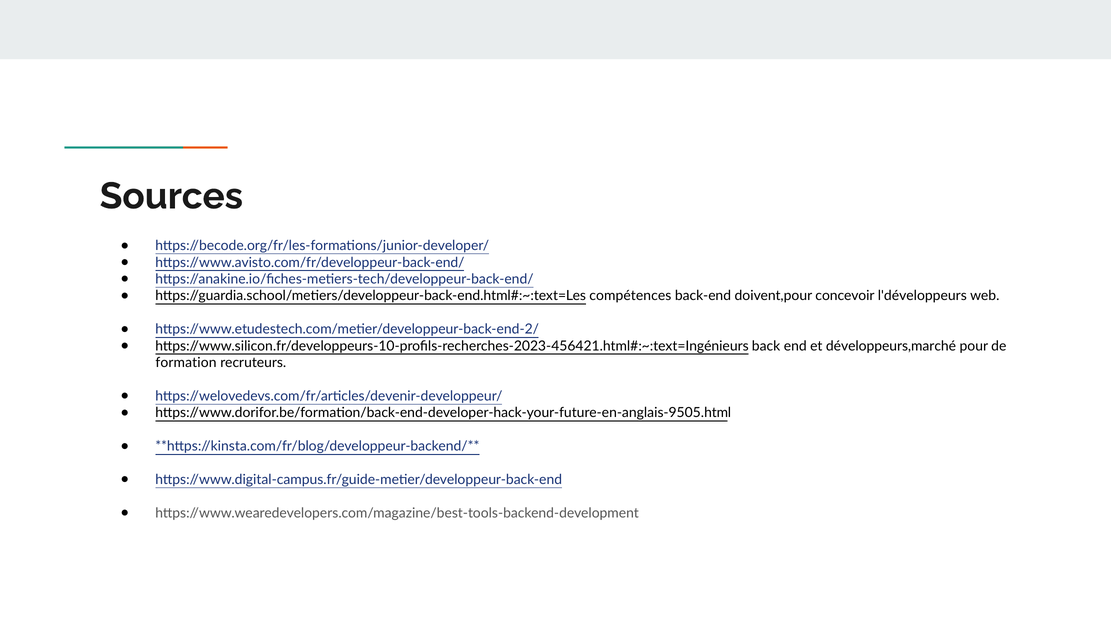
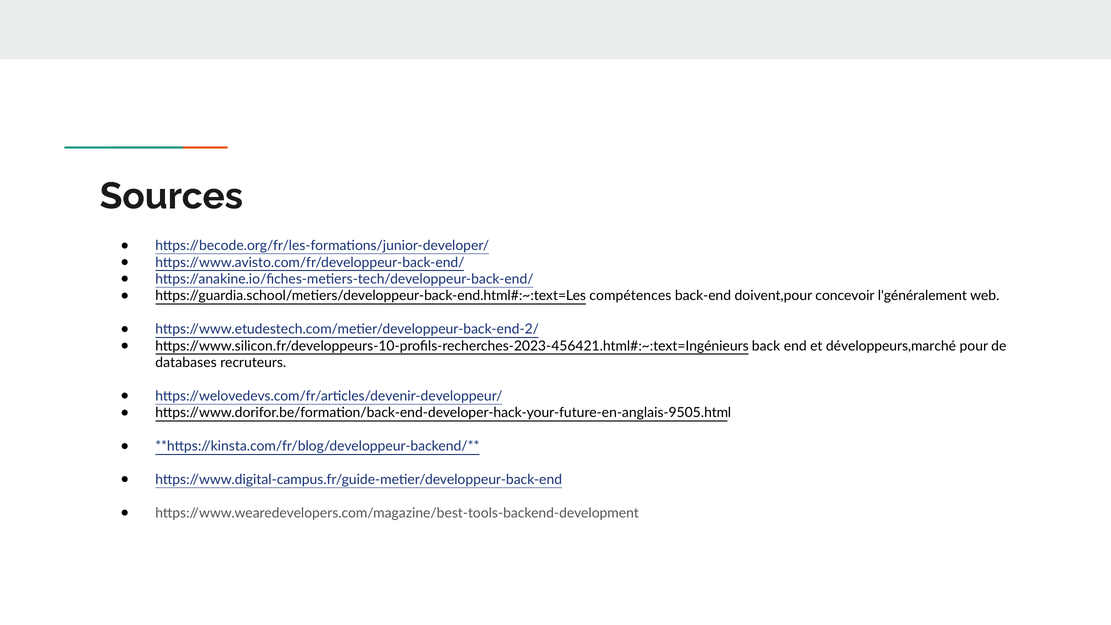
l'développeurs: l'développeurs -> l'généralement (922, 296)
formation: formation -> databases (186, 363)
